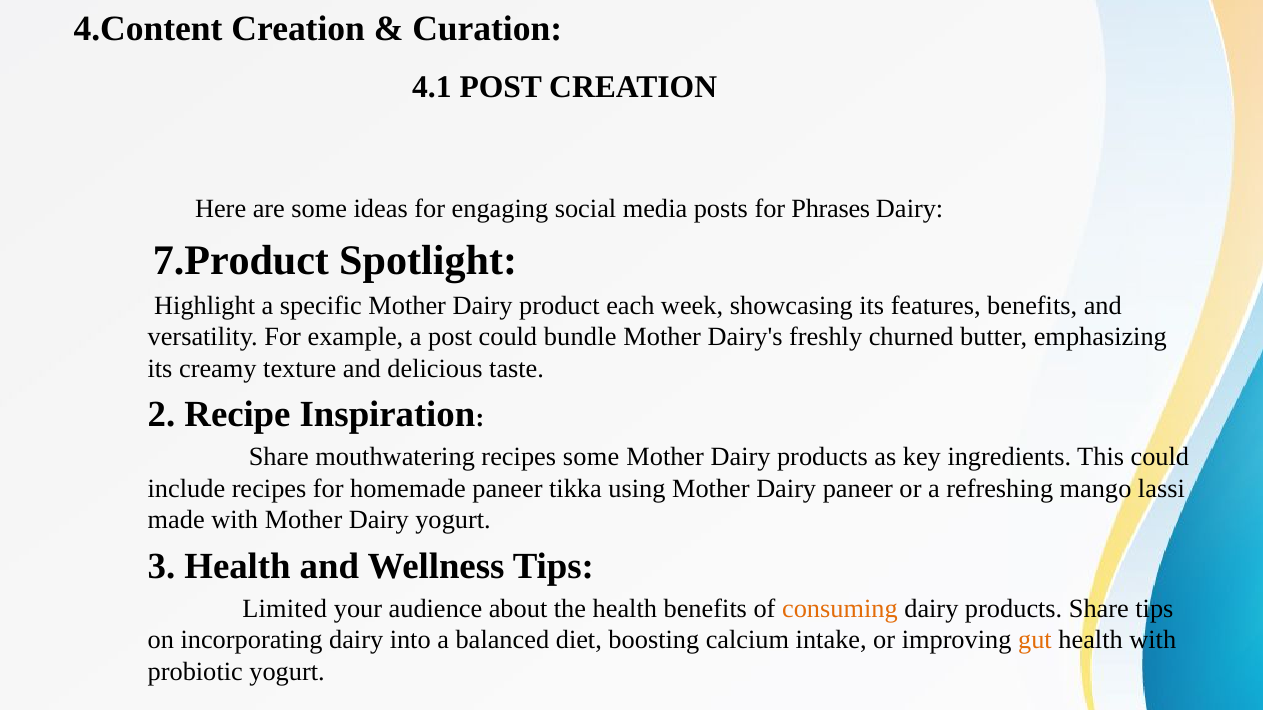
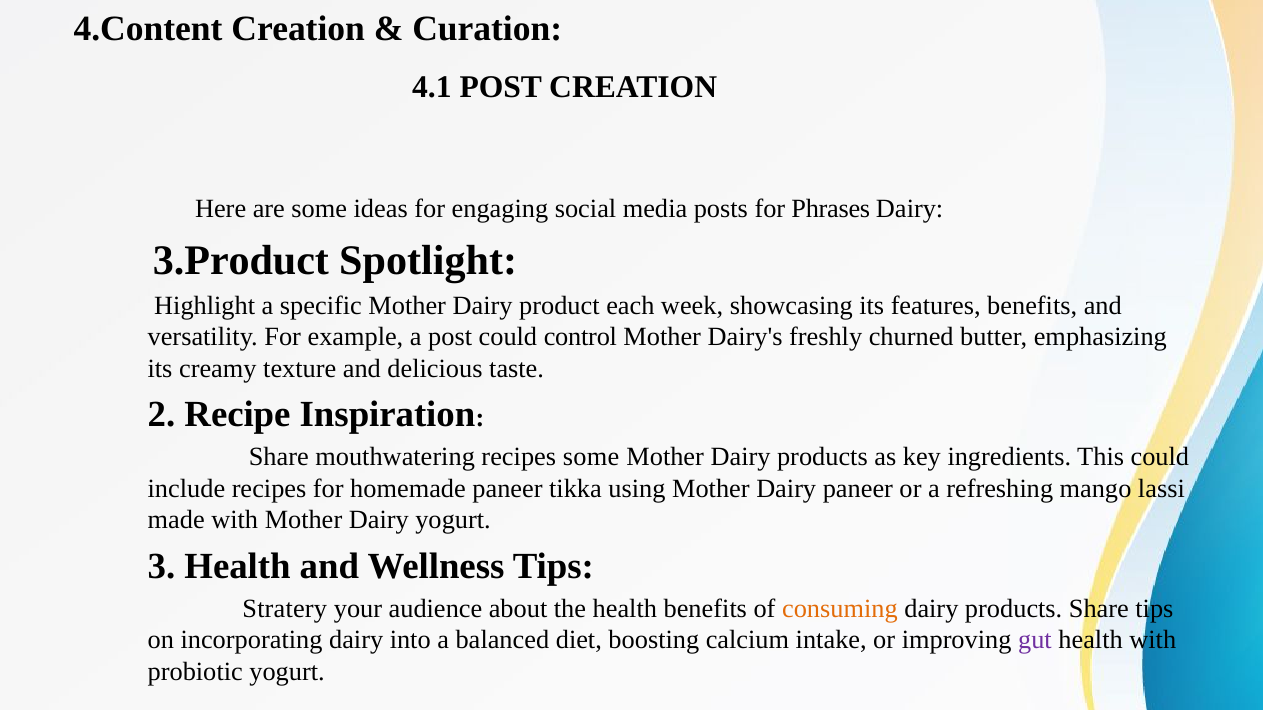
7.Product: 7.Product -> 3.Product (241, 260)
bundle: bundle -> control (580, 337)
Limited: Limited -> Stratery (285, 609)
gut colour: orange -> purple (1035, 641)
